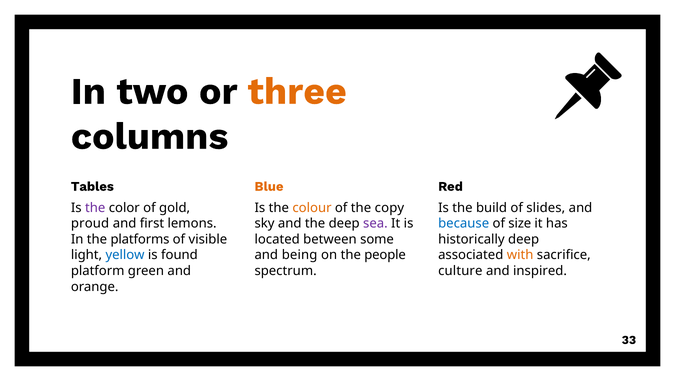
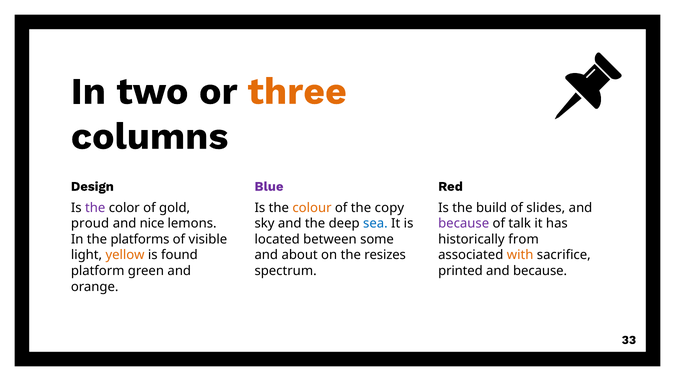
Tables: Tables -> Design (92, 186)
Blue colour: orange -> purple (269, 186)
first: first -> nice (152, 223)
sea colour: purple -> blue (375, 223)
because colour: blue -> purple (464, 223)
size: size -> talk (520, 223)
historically deep: deep -> from (524, 239)
yellow colour: blue -> orange (125, 255)
being: being -> about (300, 255)
people: people -> resizes (385, 255)
culture: culture -> printed (460, 271)
inspired: inspired -> because (540, 271)
